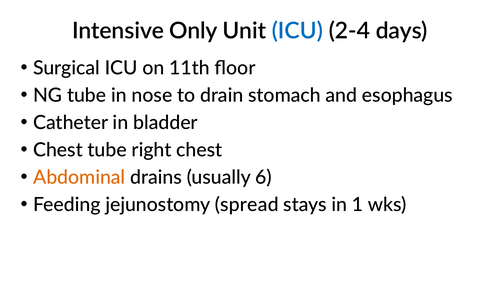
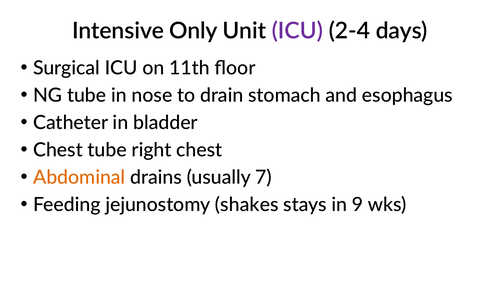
ICU colour: blue -> purple (297, 31)
6: 6 -> 7 (264, 177)
spread: spread -> shakes (247, 205)
1: 1 -> 9 (358, 205)
